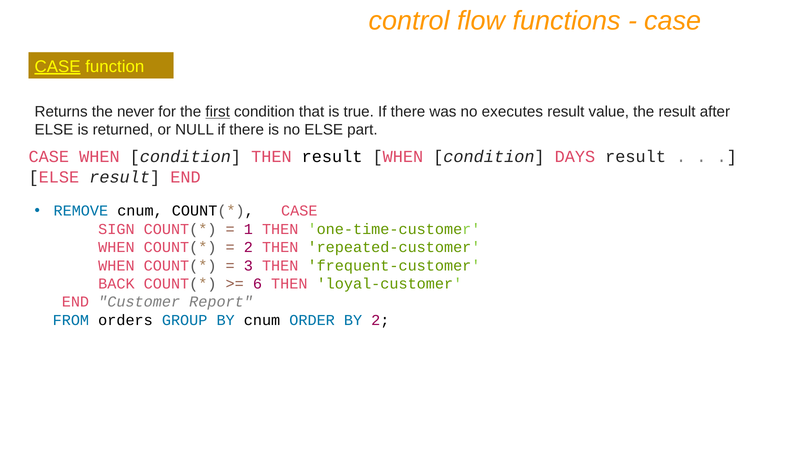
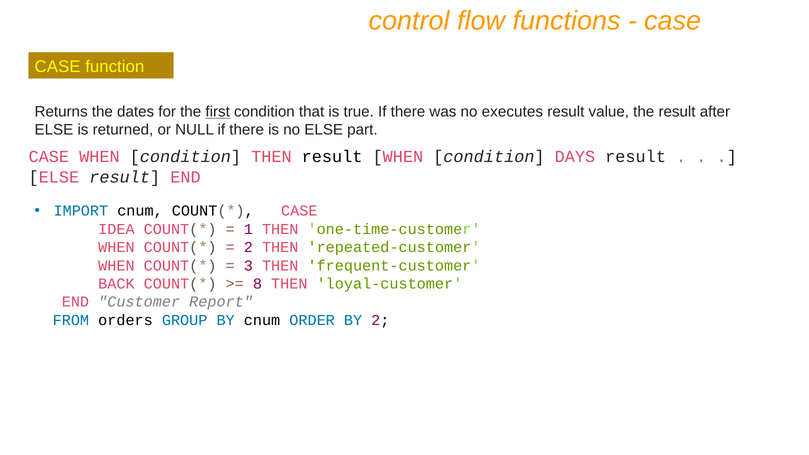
CASE underline: present -> none (58, 67)
never: never -> dates (136, 112)
REMOVE: REMOVE -> IMPORT (81, 211)
SIGN: SIGN -> IDEA (116, 229)
6: 6 -> 8 (257, 284)
